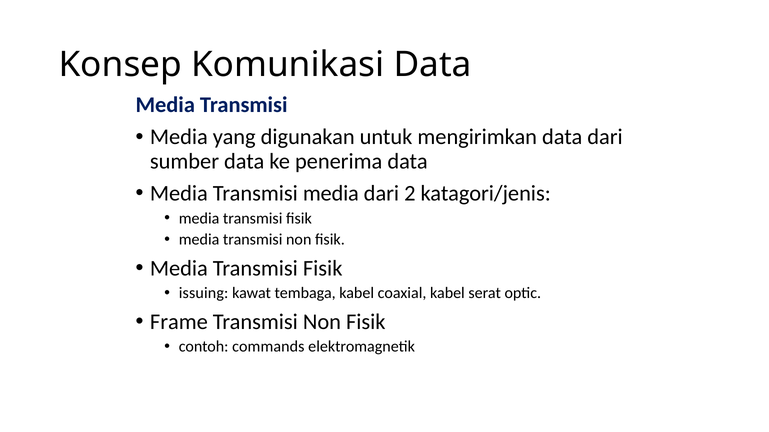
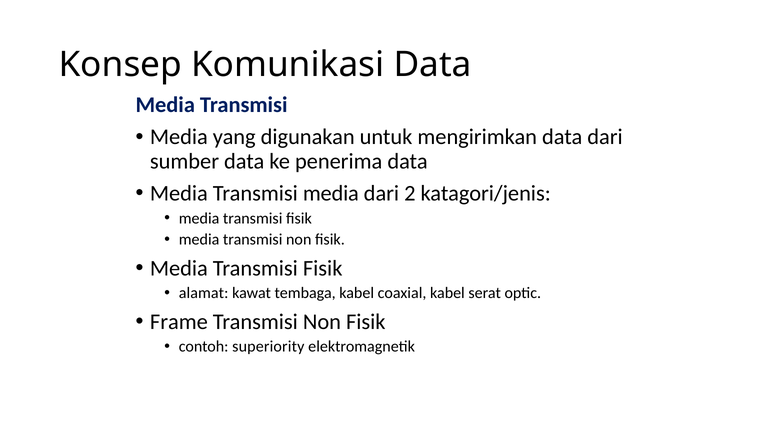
issuing: issuing -> alamat (204, 293)
commands: commands -> superiority (268, 347)
